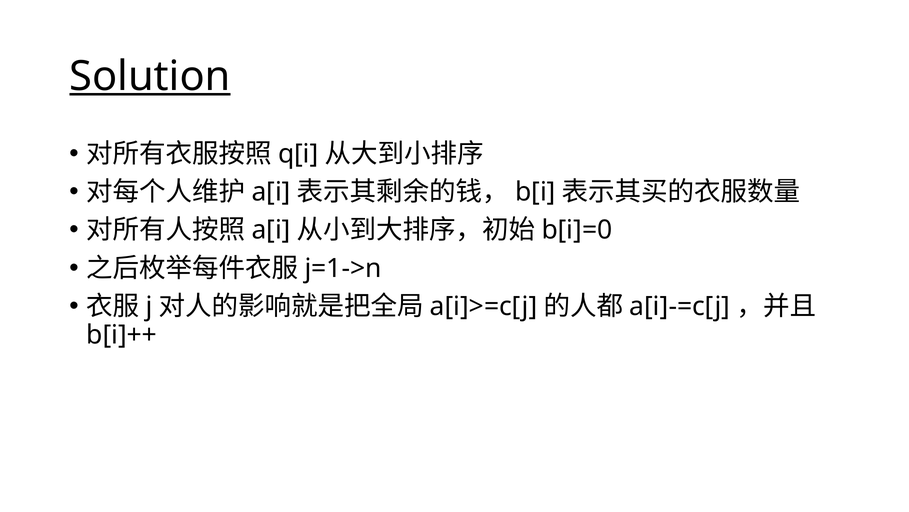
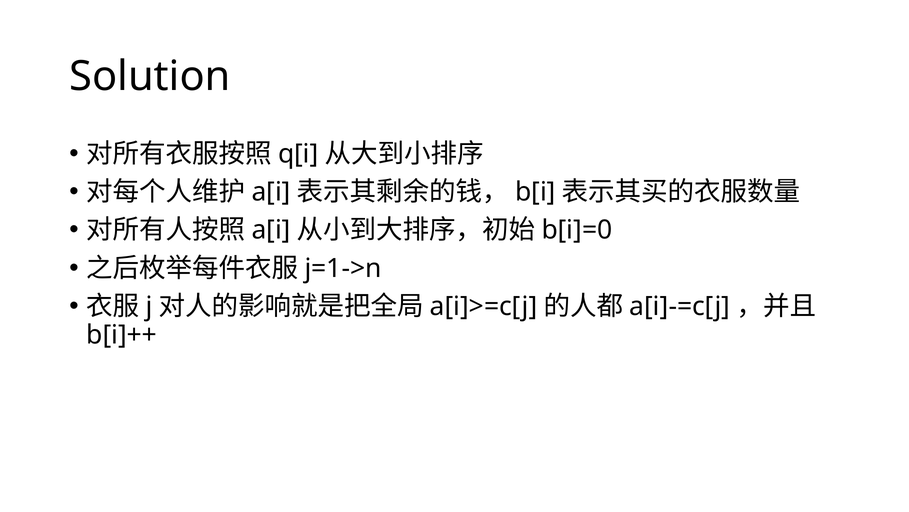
Solution underline: present -> none (150, 76)
